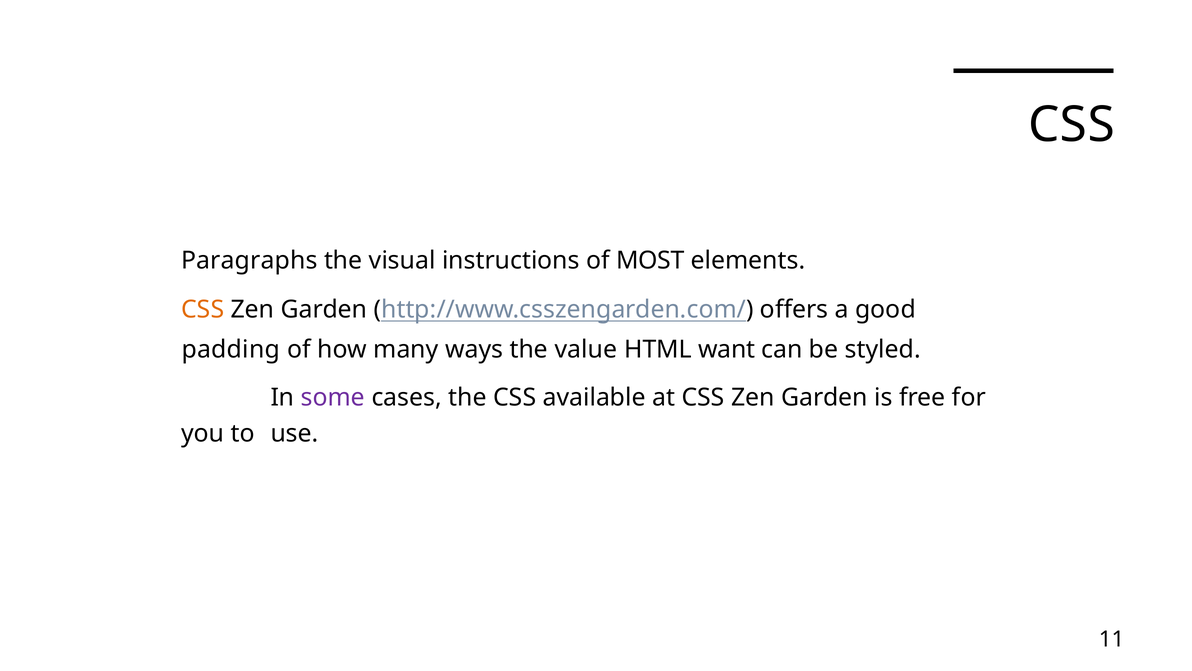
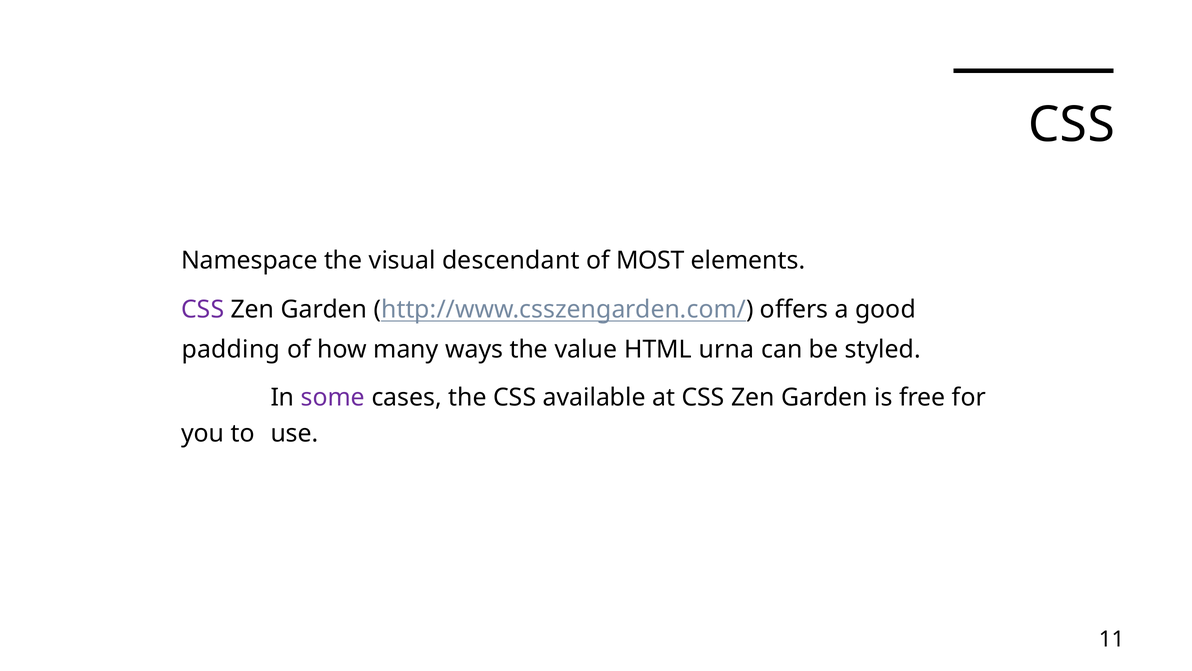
Paragraphs: Paragraphs -> Namespace (249, 260)
instructions: instructions -> descendant (511, 260)
CSS colour: orange -> purple (203, 309)
want: want -> urna (726, 349)
